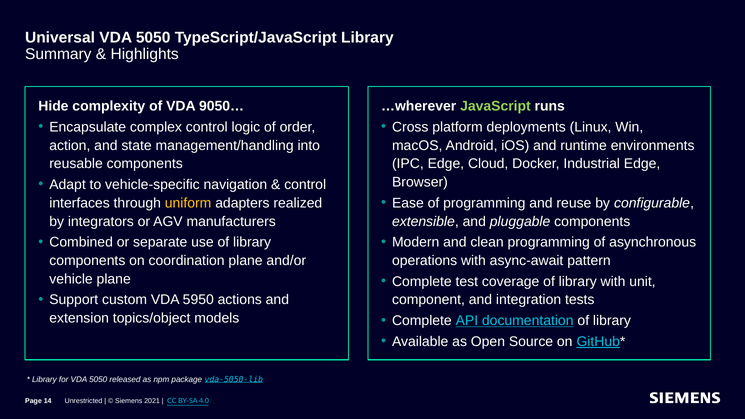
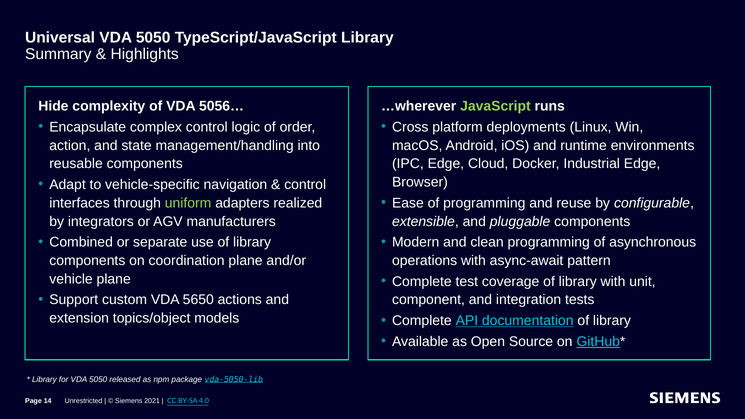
9050…: 9050… -> 5056… (222, 106)
uniform colour: yellow -> light green (188, 203)
5950: 5950 -> 5650 (198, 300)
